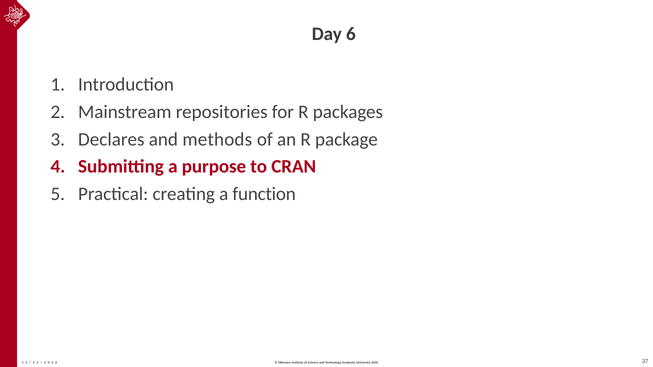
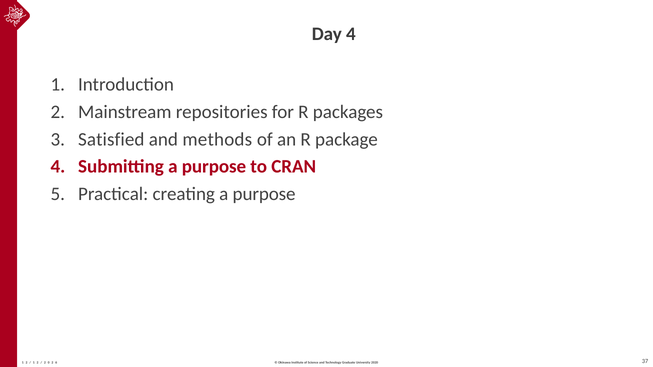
Day 6: 6 -> 4 (351, 34)
Declares: Declares -> Satisfied (111, 139)
creating a function: function -> purpose (264, 194)
